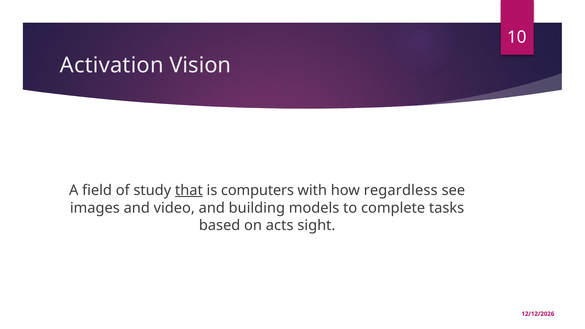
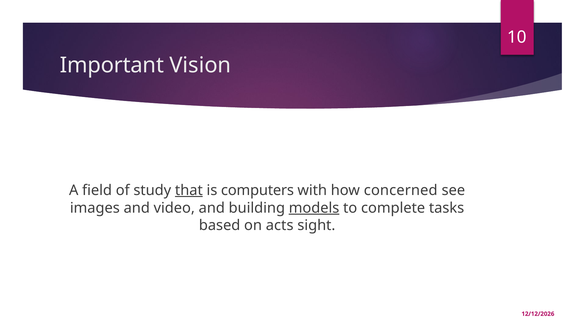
Activation: Activation -> Important (112, 65)
regardless: regardless -> concerned (401, 190)
models underline: none -> present (314, 208)
